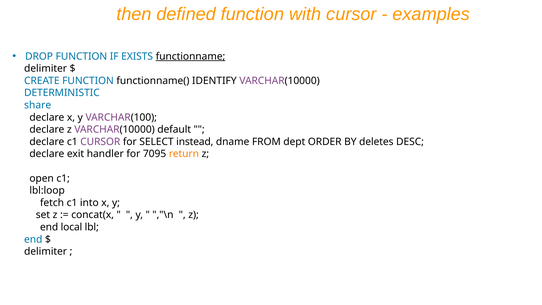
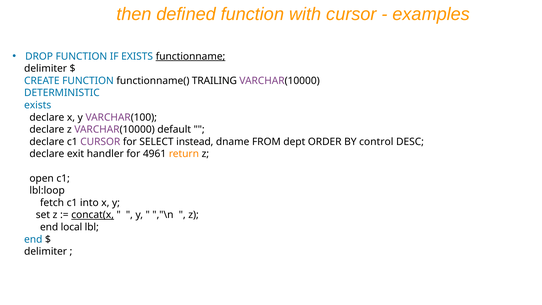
IDENTIFY: IDENTIFY -> TRAILING (214, 81)
share: share -> exists (38, 105)
deletes: deletes -> control (376, 142)
7095: 7095 -> 4961 (155, 154)
concat(x underline: none -> present (93, 215)
